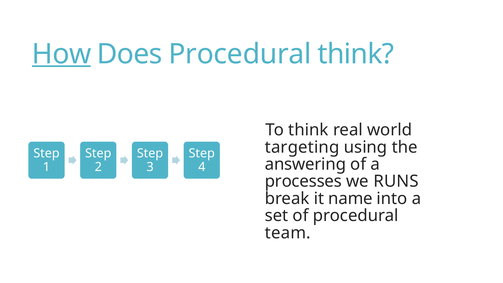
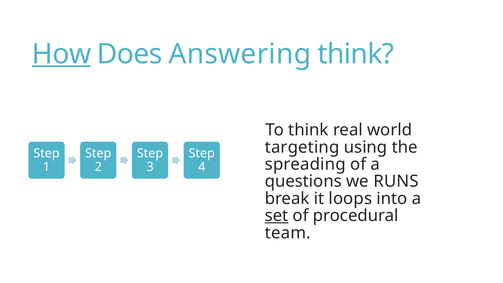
Does Procedural: Procedural -> Answering (240, 54)
answering: answering -> spreading (305, 164)
processes: processes -> questions (303, 181)
name: name -> loops (350, 199)
set underline: none -> present (277, 216)
